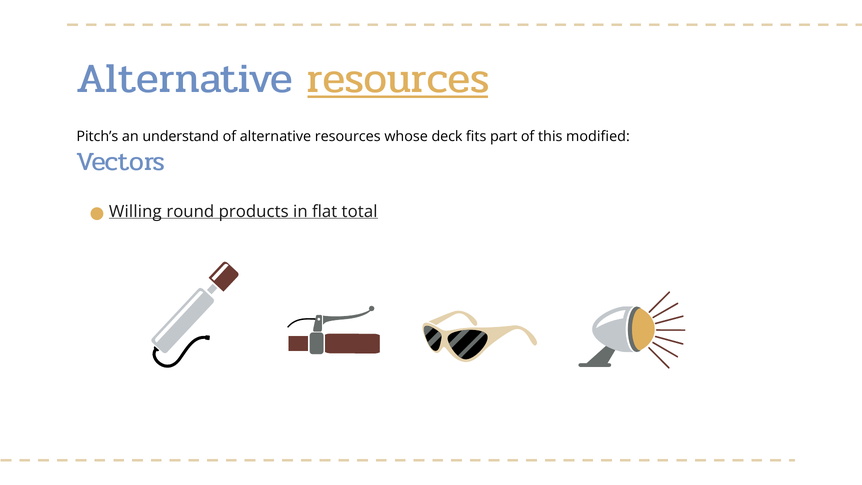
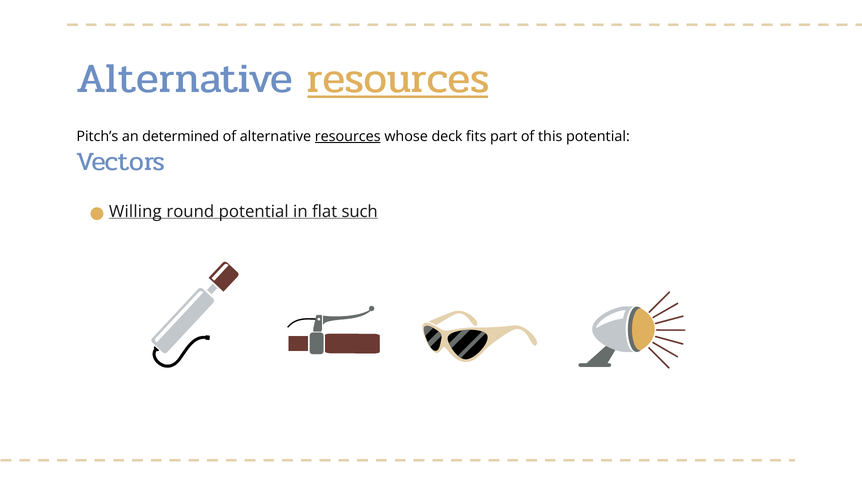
understand: understand -> determined (181, 136)
resources underline: none -> present (348, 136)
this modified: modified -> potential (598, 136)
round products: products -> potential (254, 211)
total: total -> such (360, 211)
